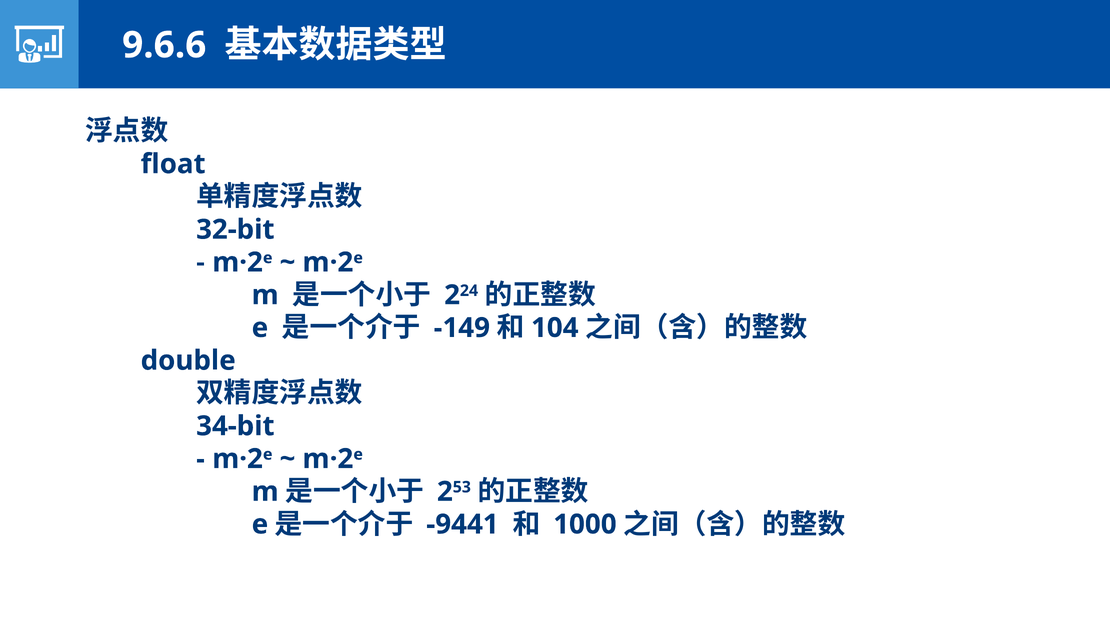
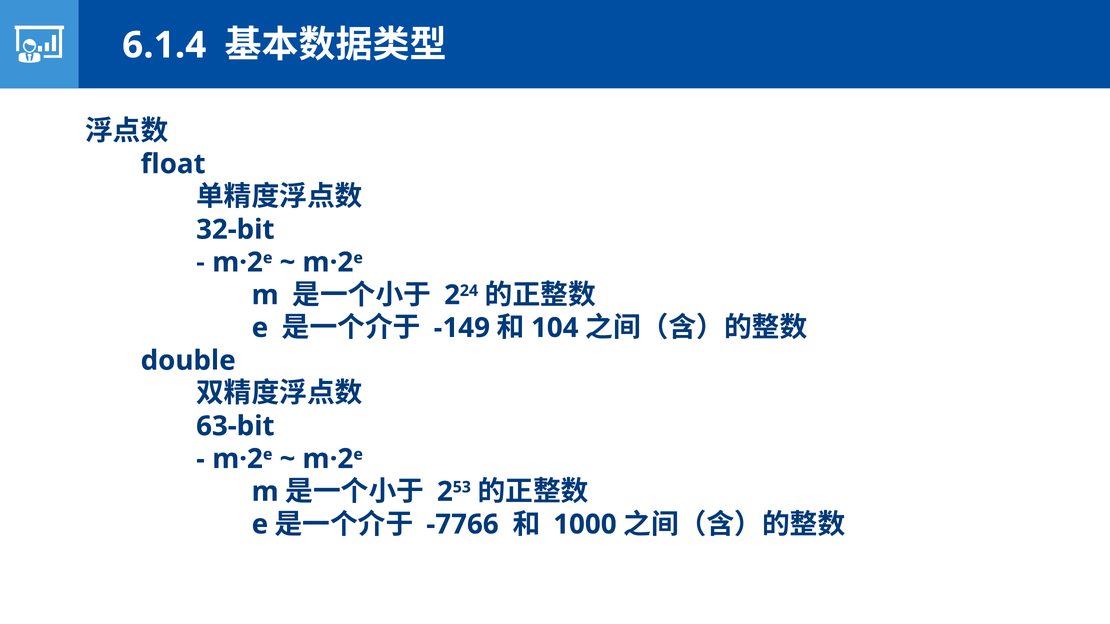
9.6.6: 9.6.6 -> 6.1.4 (164, 45)
34-bit: 34-bit -> 63-bit (235, 426)
-9441: -9441 -> -7766 (463, 525)
